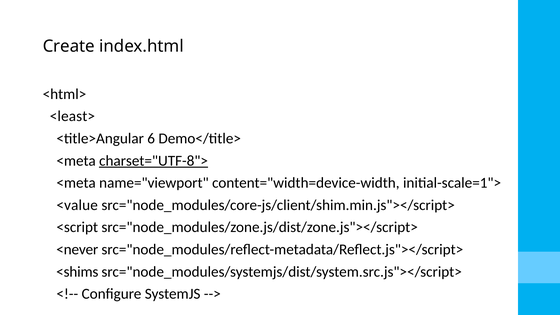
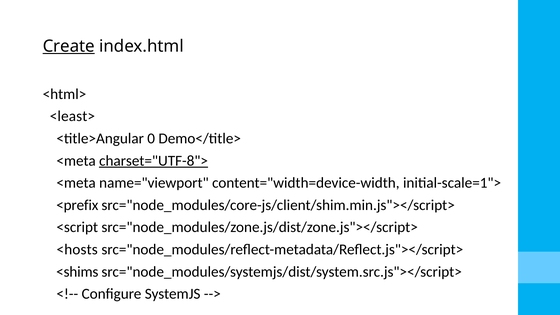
Create underline: none -> present (69, 46)
6: 6 -> 0 (151, 138)
<value: <value -> <prefix (77, 205)
<never: <never -> <hosts (77, 249)
